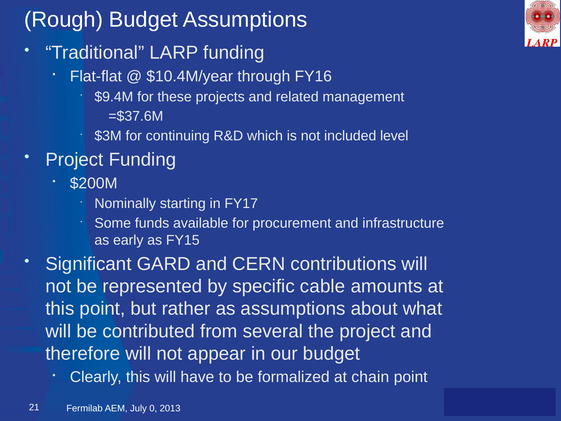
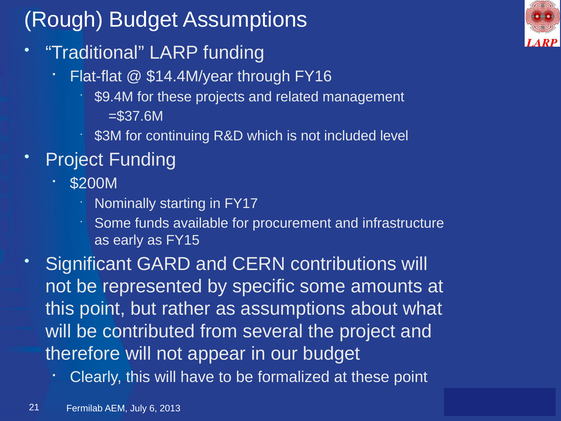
$10.4M/year: $10.4M/year -> $14.4M/year (190, 76)
specific cable: cable -> some (323, 286)
at chain: chain -> these (370, 377)
0: 0 -> 6 (153, 408)
